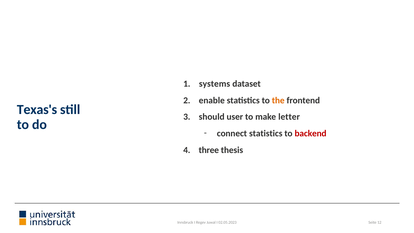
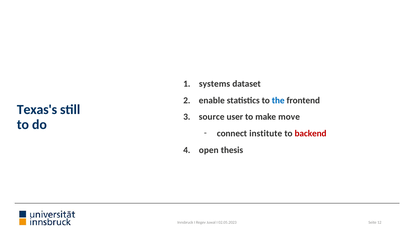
the colour: orange -> blue (278, 100)
should: should -> source (212, 117)
letter: letter -> move (289, 117)
connect statistics: statistics -> institute (266, 133)
three: three -> open (209, 150)
